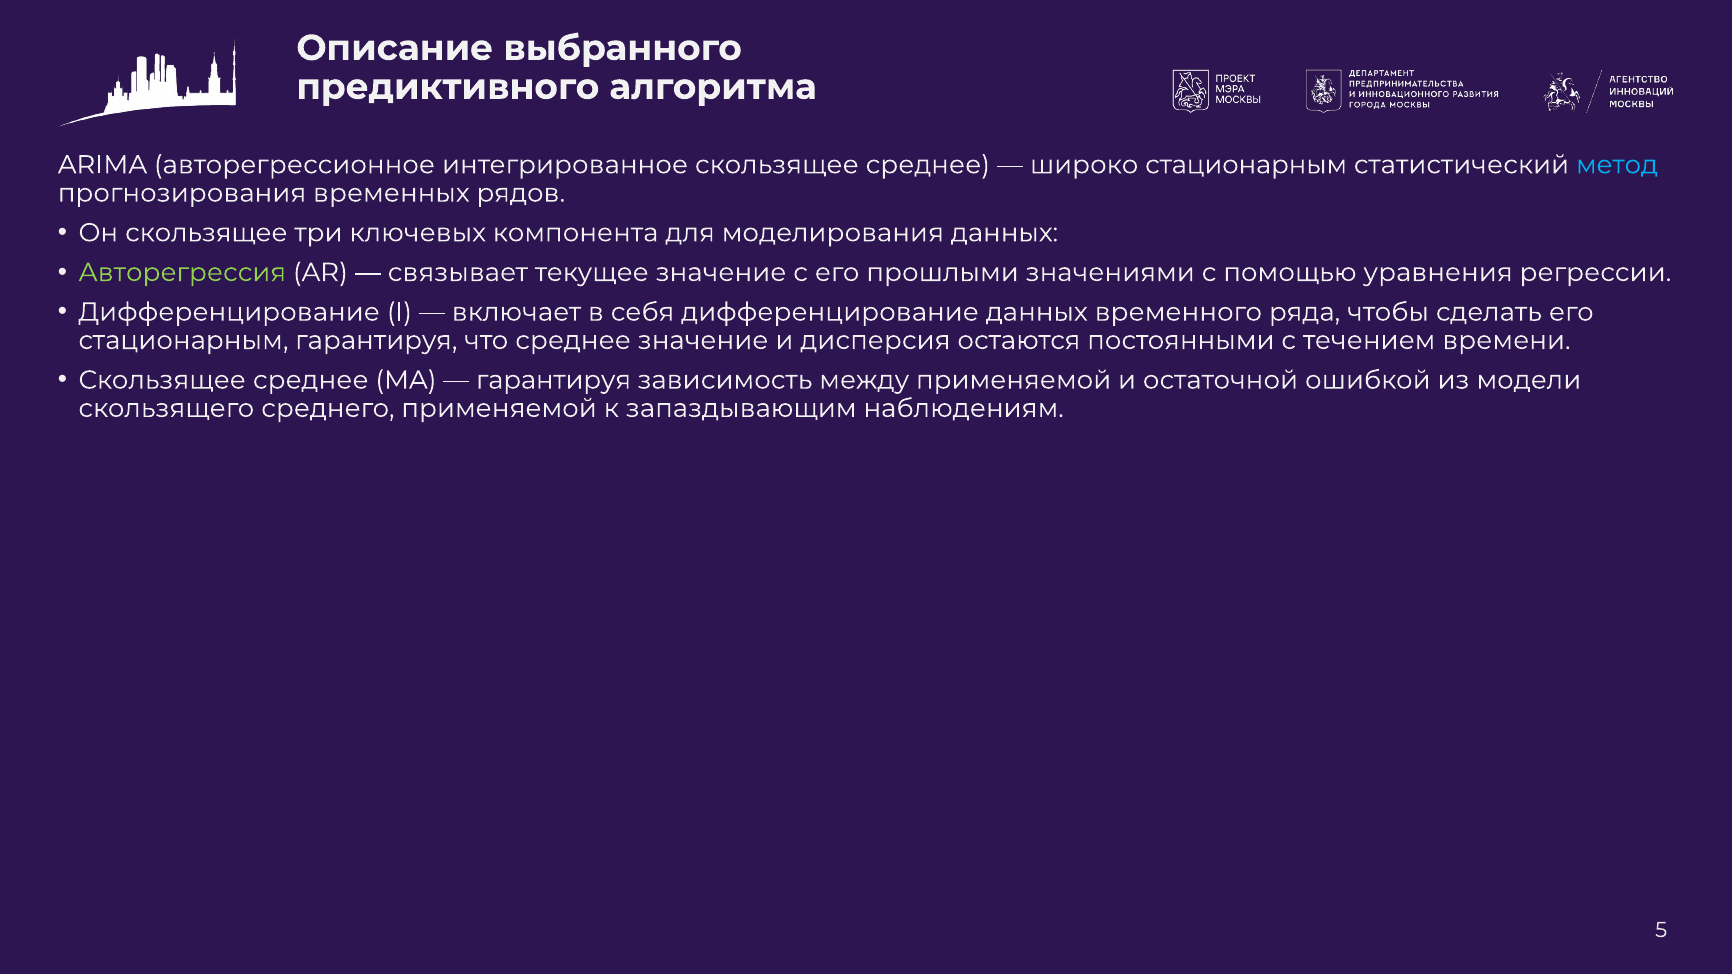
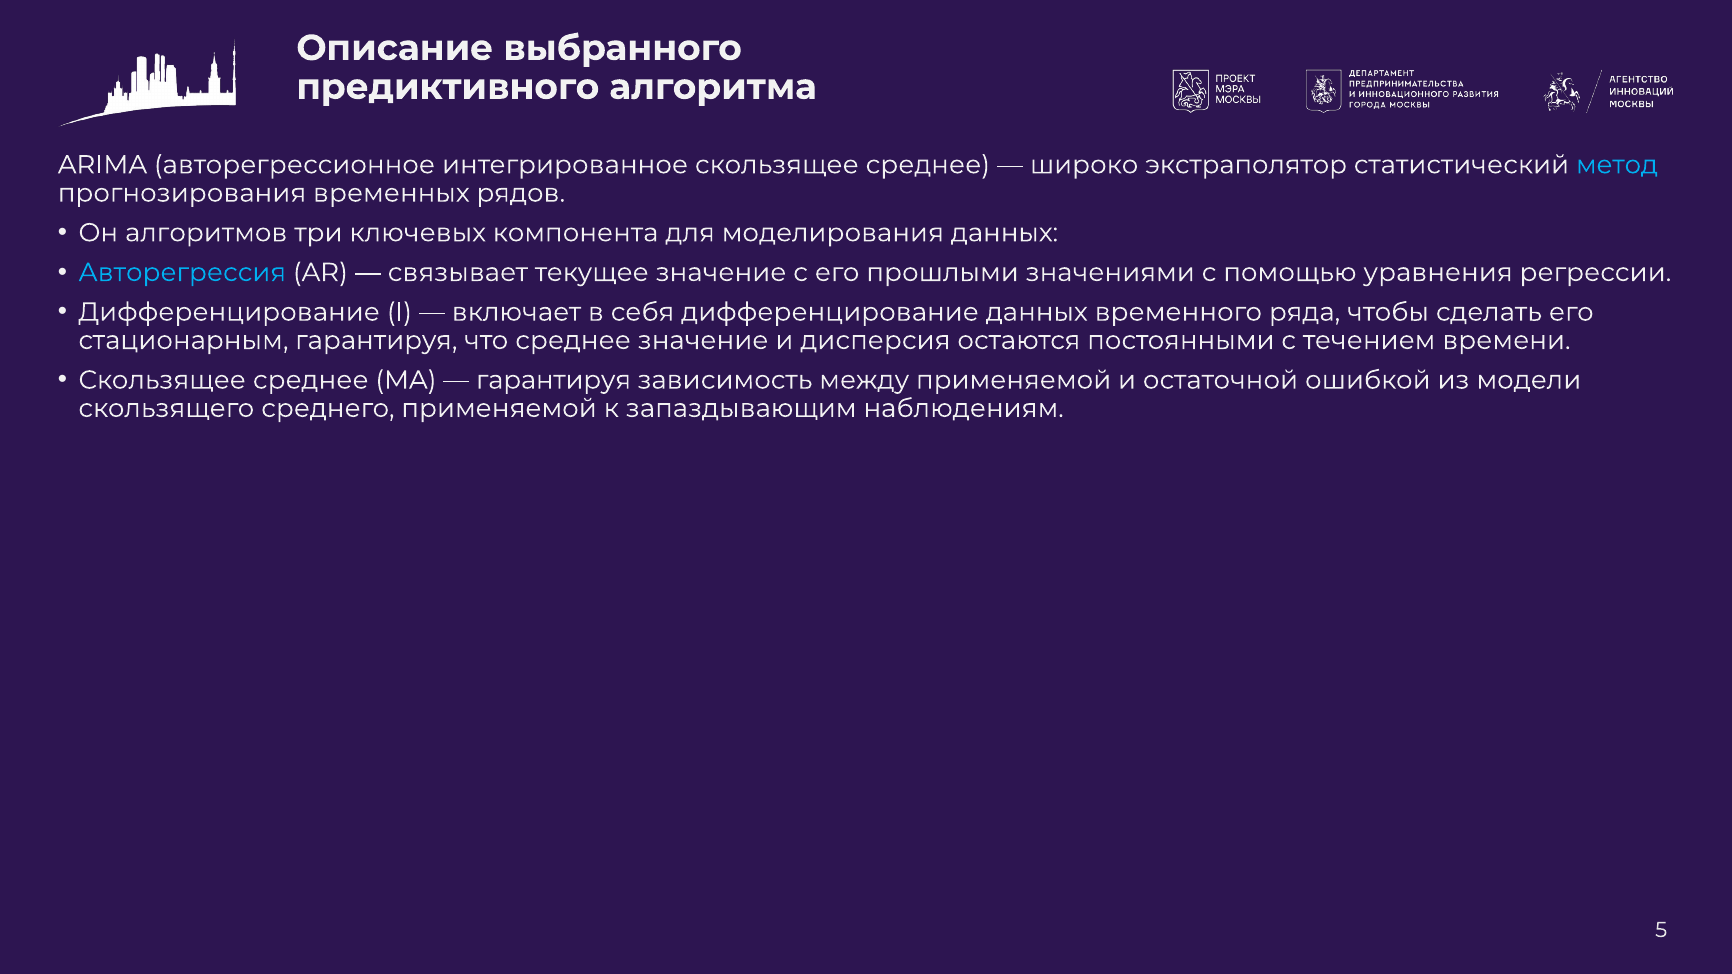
широко стационарным: стационарным -> экстраполятор (1246, 165)
Он скользящее: скользящее -> алгоритмов (206, 233)
Авторегрессия colour: light green -> light blue (182, 272)
